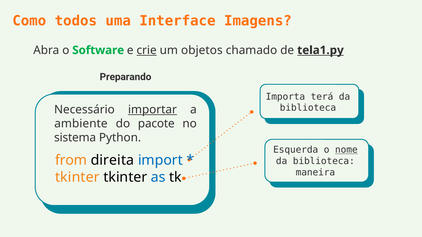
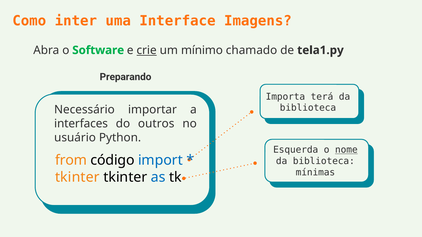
todos: todos -> inter (76, 21)
objetos: objetos -> mínimo (202, 50)
tela1.py underline: present -> none (320, 50)
importar underline: present -> none (152, 110)
ambiente: ambiente -> interfaces (81, 124)
pacote: pacote -> outros (156, 124)
sistema: sistema -> usuário (75, 138)
direita: direita -> código (113, 161)
maneira: maneira -> mínimas (315, 173)
